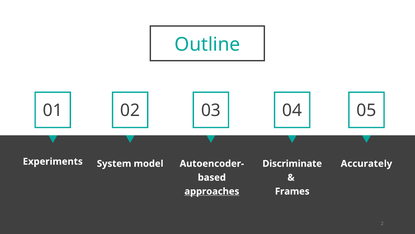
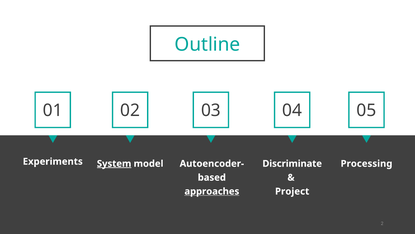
System underline: none -> present (114, 163)
Accurately: Accurately -> Processing (366, 163)
Frames: Frames -> Project (292, 191)
